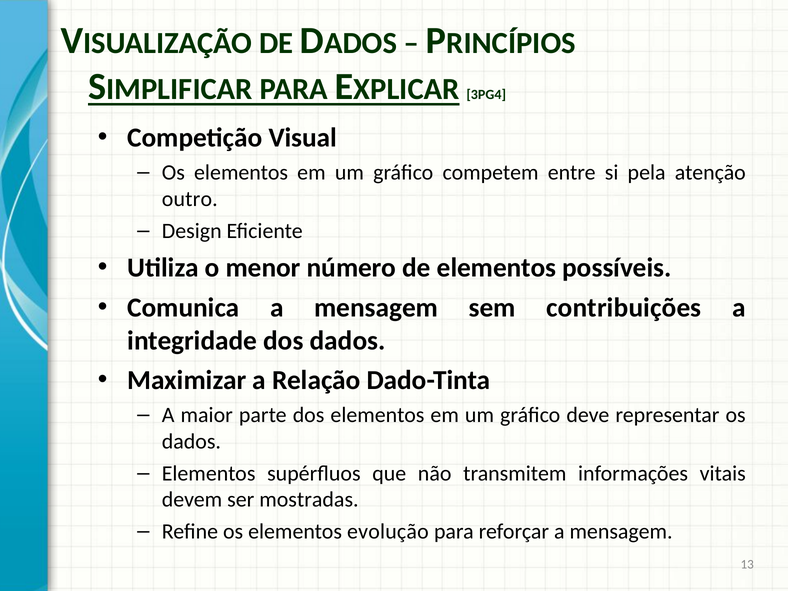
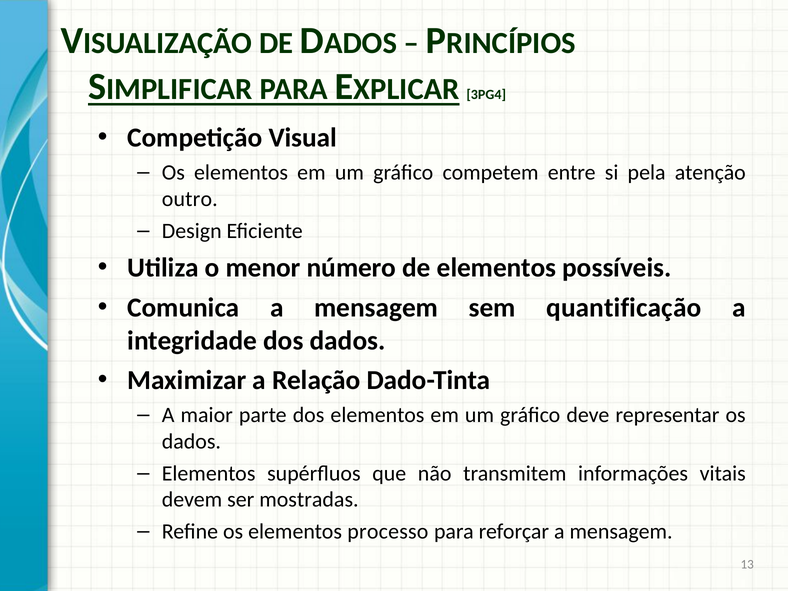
contribuições: contribuições -> quantificação (624, 308)
evolução: evolução -> processo (388, 532)
